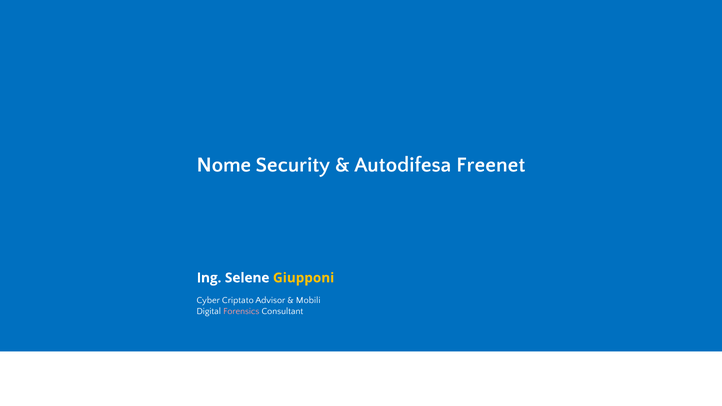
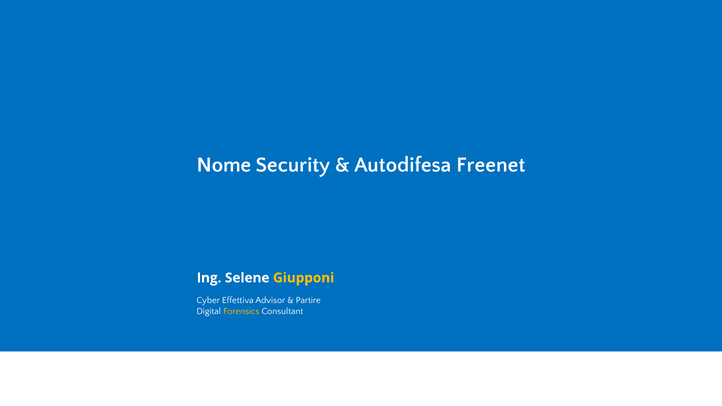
Criptato: Criptato -> Effettiva (238, 300)
Mobili: Mobili -> Partire (308, 300)
Forensics colour: pink -> yellow (241, 311)
